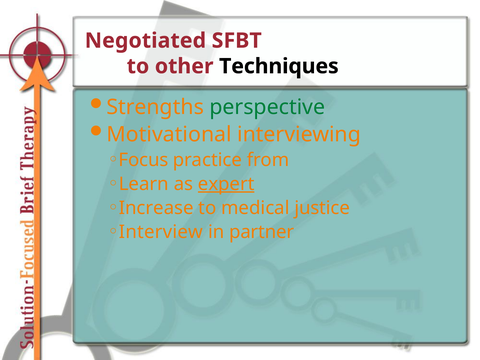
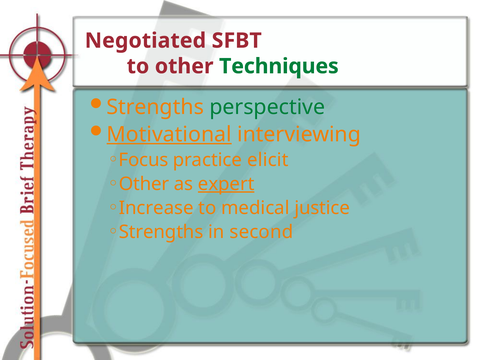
Techniques colour: black -> green (279, 66)
Motivational underline: none -> present (169, 134)
from: from -> elicit (268, 160)
Learn: Learn -> Other (144, 184)
Interview: Interview -> Strengths (161, 232)
partner: partner -> second (261, 232)
